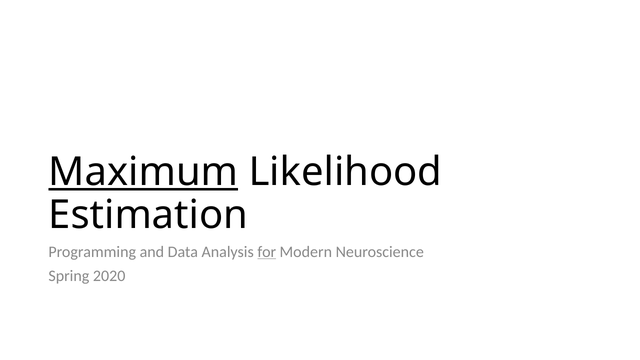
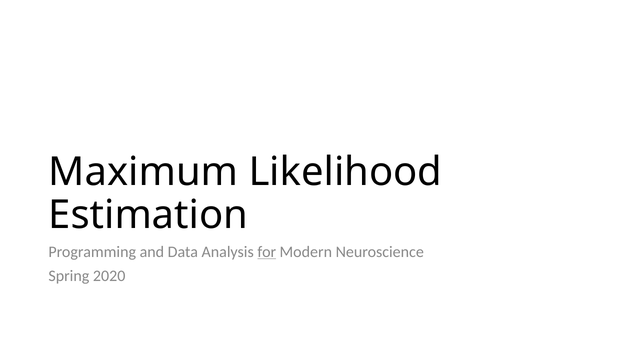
Maximum underline: present -> none (143, 172)
